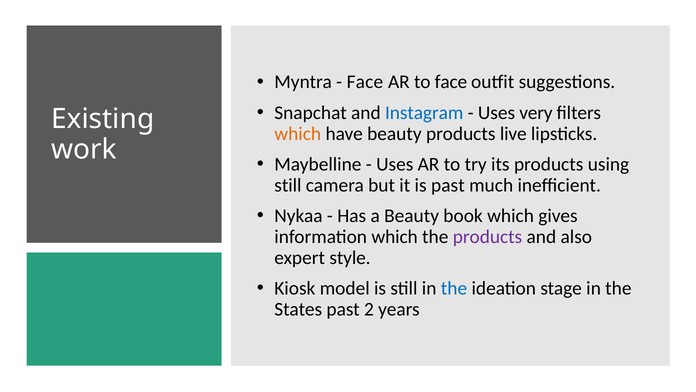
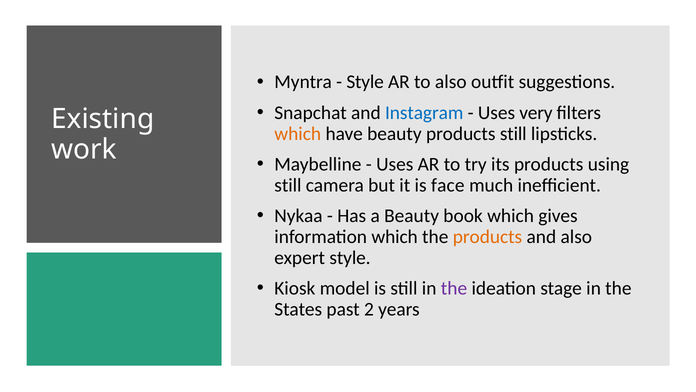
Face: Face -> Style (365, 82)
to face: face -> also (451, 82)
products live: live -> still (513, 133)
is past: past -> face (448, 185)
products colour: purple -> orange (487, 236)
the colour: blue -> purple (454, 288)
